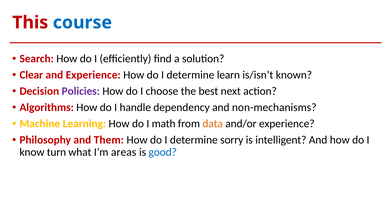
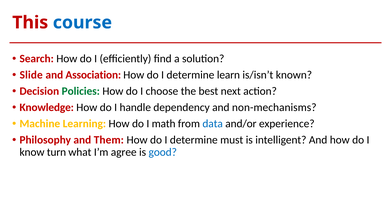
Clear: Clear -> Slide (31, 75)
and Experience: Experience -> Association (93, 75)
Policies colour: purple -> green (81, 91)
Algorithms: Algorithms -> Knowledge (47, 107)
data colour: orange -> blue (213, 124)
sorry: sorry -> must (232, 140)
areas: areas -> agree (124, 152)
